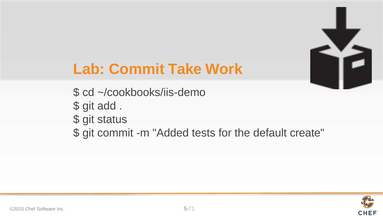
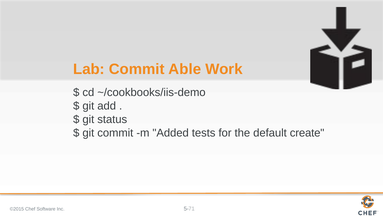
Take: Take -> Able (185, 69)
